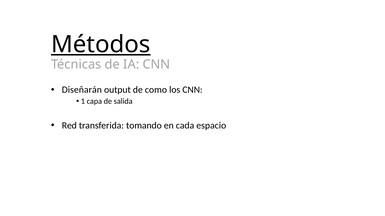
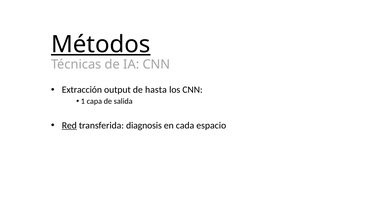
Diseñarán: Diseñarán -> Extracción (82, 90)
como: como -> hasta (156, 90)
Red underline: none -> present (69, 126)
tomando: tomando -> diagnosis (144, 126)
